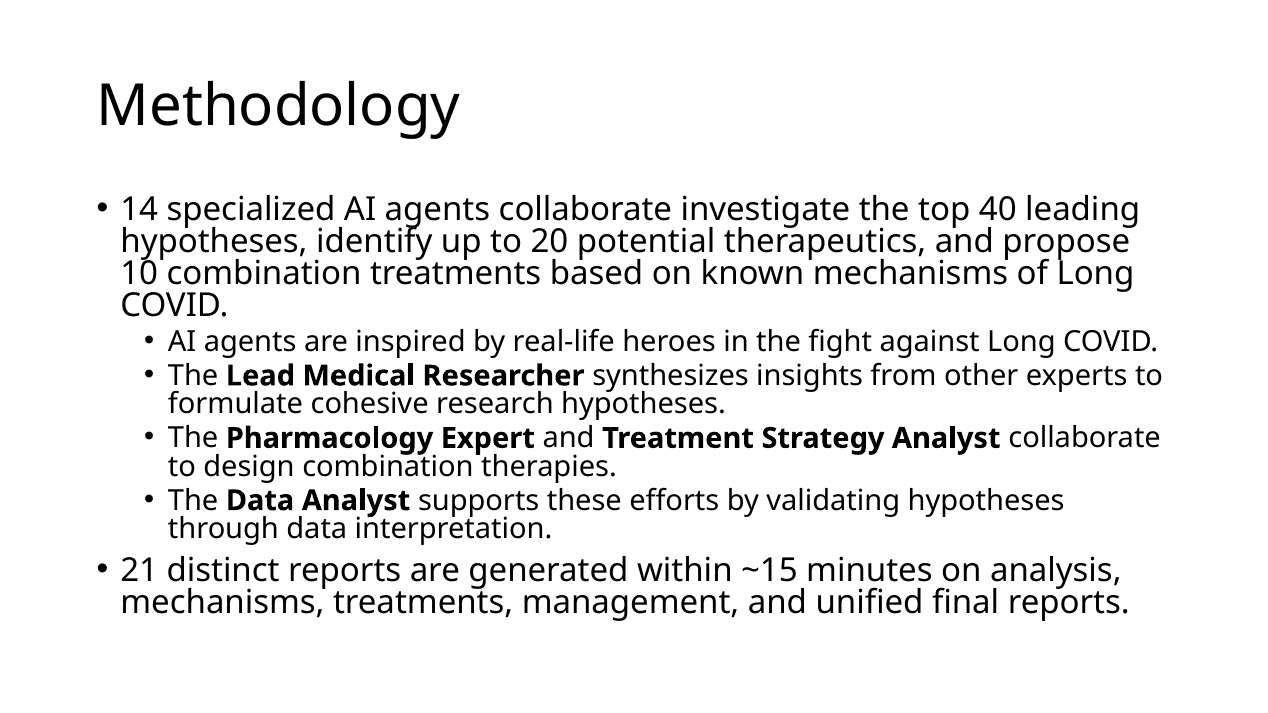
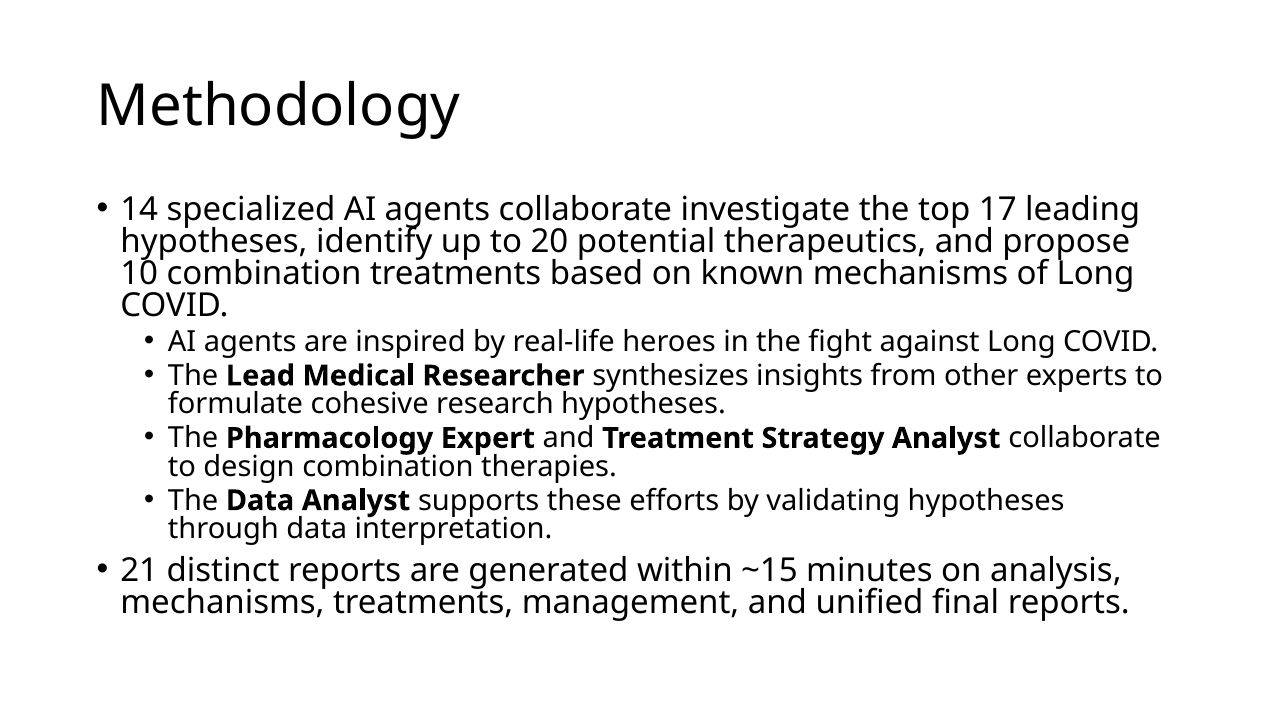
40: 40 -> 17 (998, 209)
